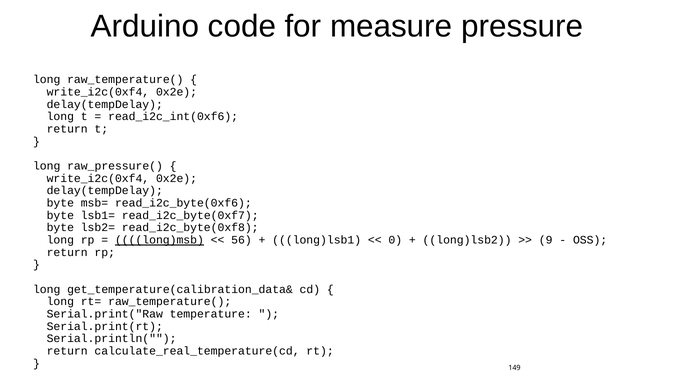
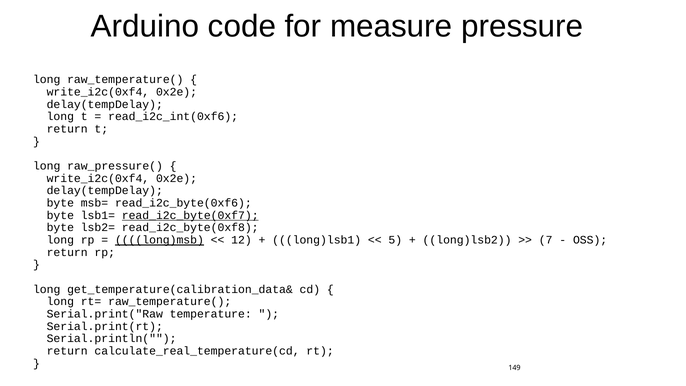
read_i2c_byte(0xf7 underline: none -> present (190, 215)
56: 56 -> 12 (241, 240)
0: 0 -> 5 (395, 240)
9: 9 -> 7 (546, 240)
